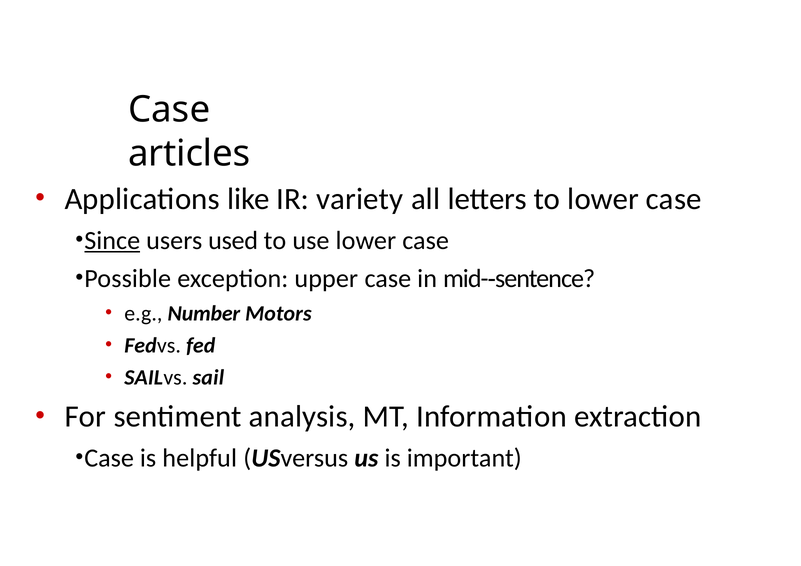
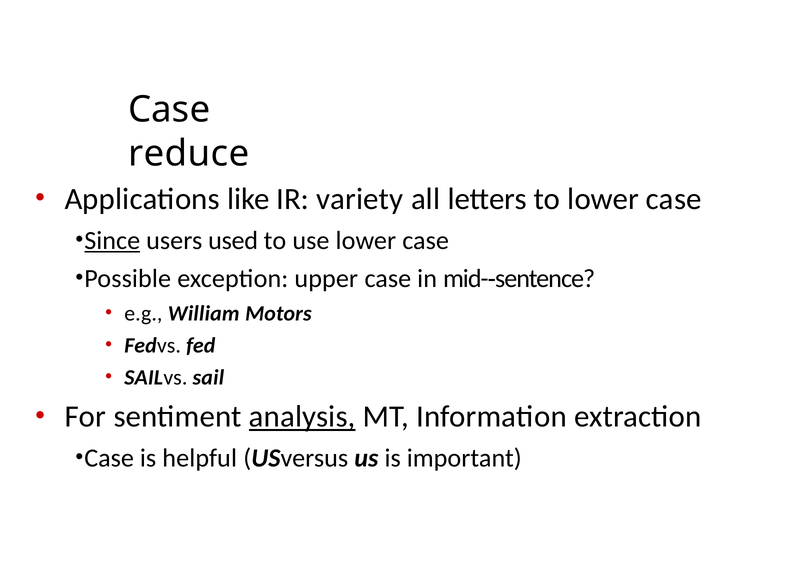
articles: articles -> reduce (189, 154)
Number: Number -> William (204, 313)
analysis underline: none -> present (302, 417)
